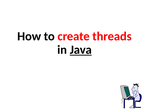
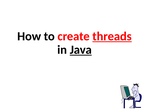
threads underline: none -> present (112, 36)
